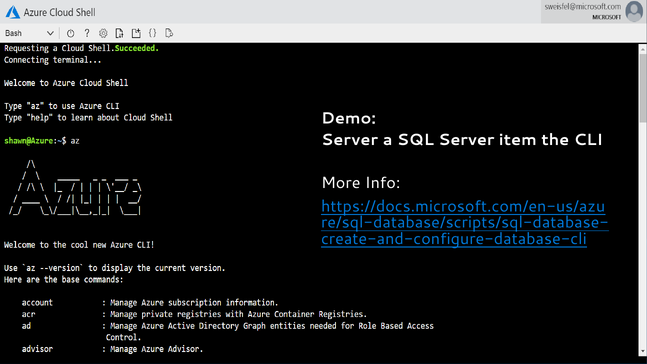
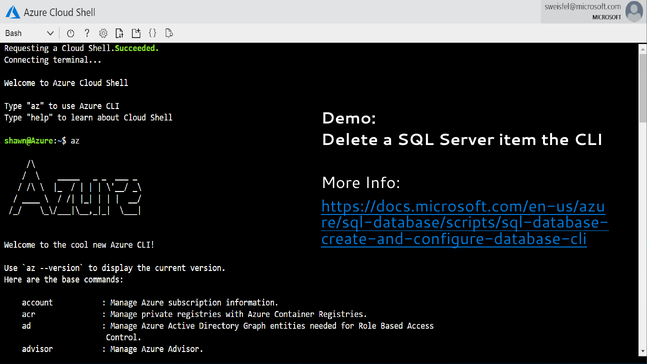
Server: Server -> Delete (350, 140)
